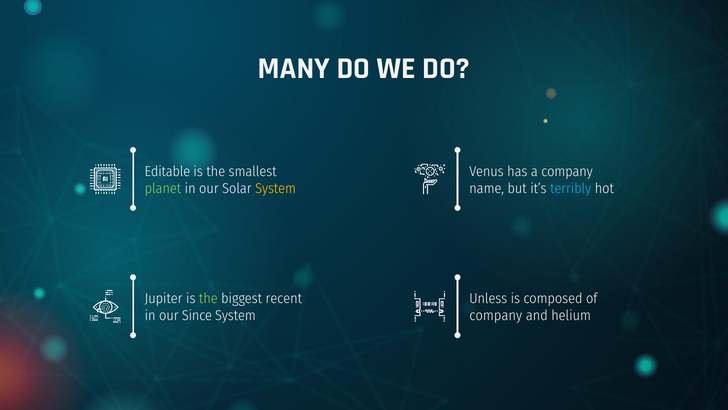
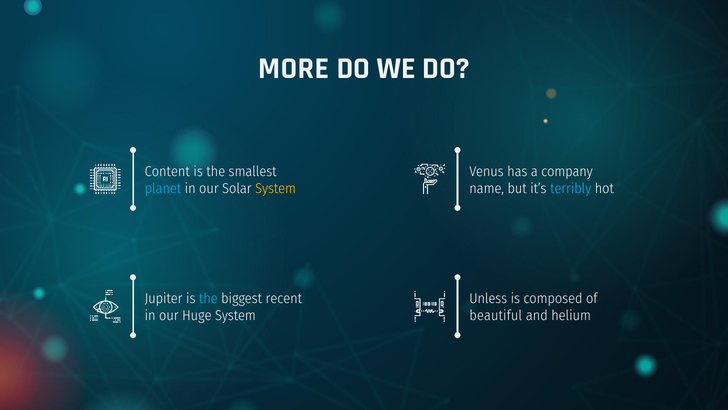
MANY: MANY -> MORE (294, 68)
Editable: Editable -> Content (167, 171)
planet colour: light green -> light blue (163, 188)
the colour: light green -> light blue (208, 298)
Since: Since -> Huge (197, 315)
company: company -> beautiful (496, 315)
